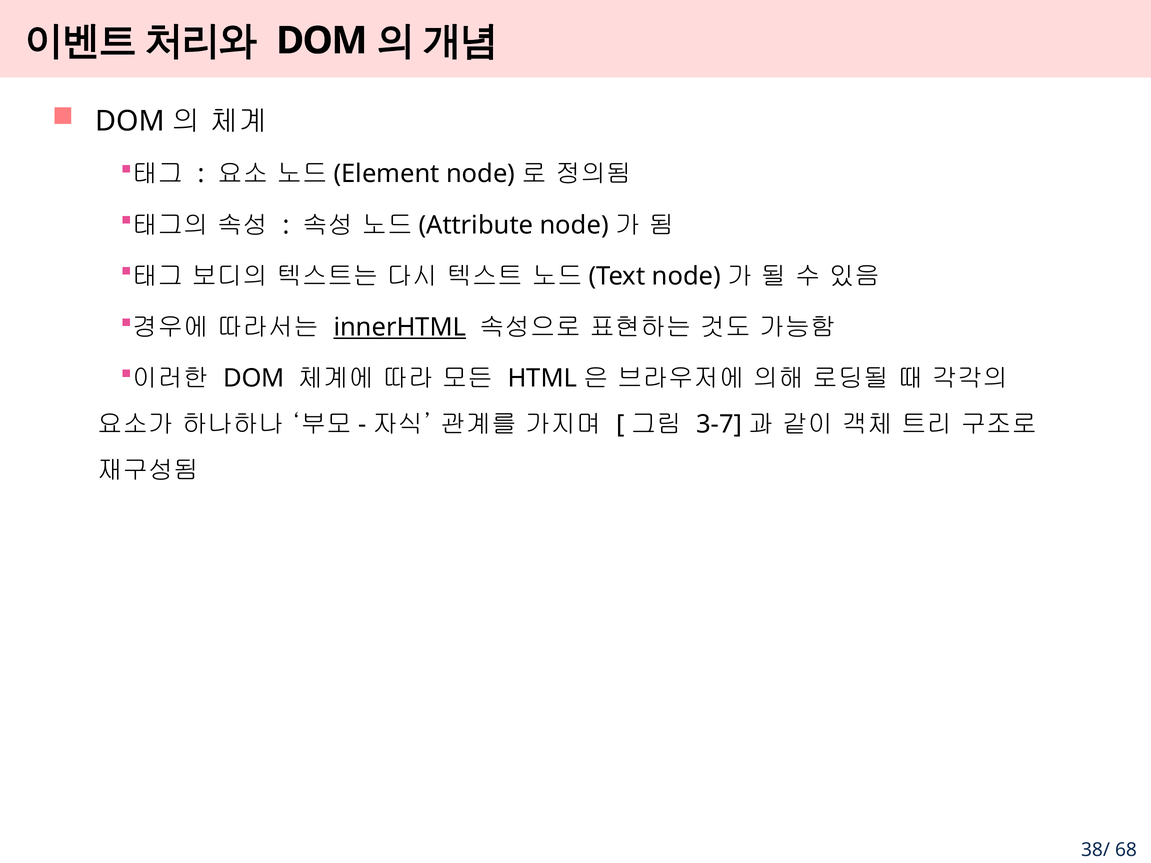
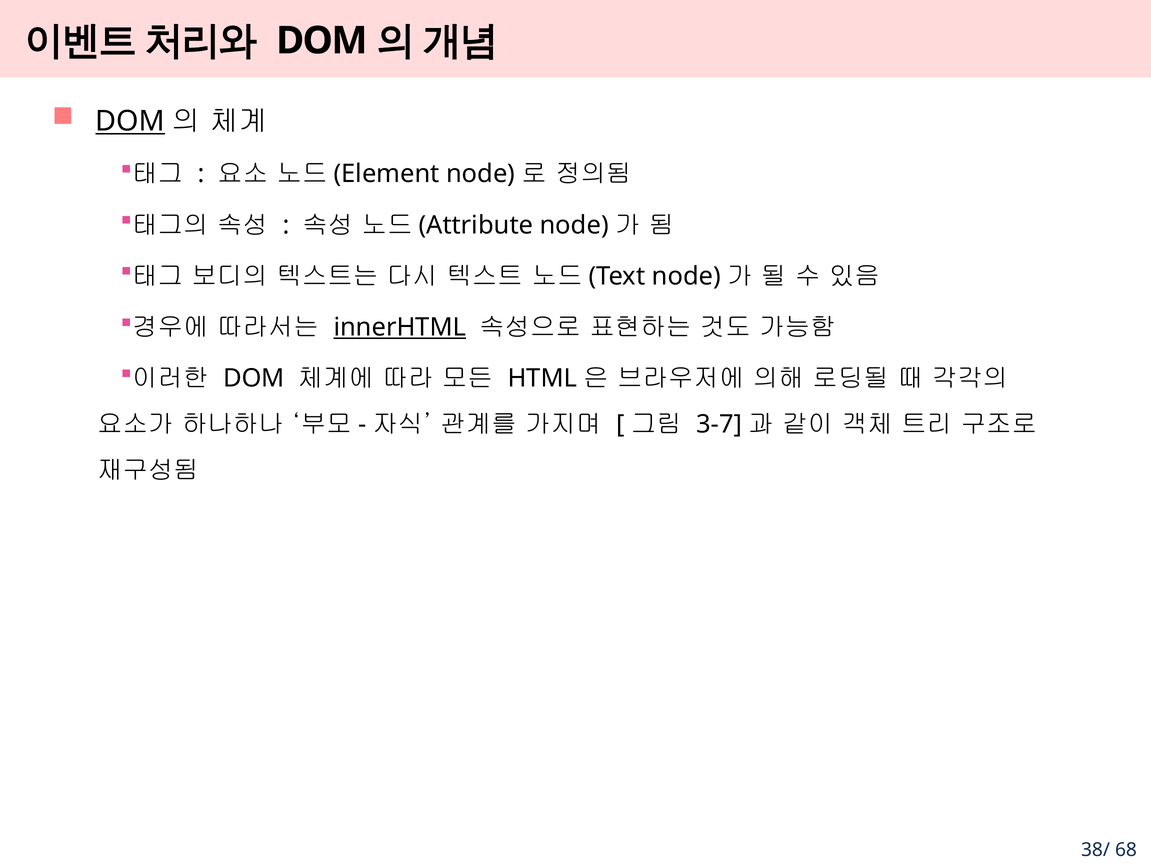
DOM underline: none -> present (130, 121)
